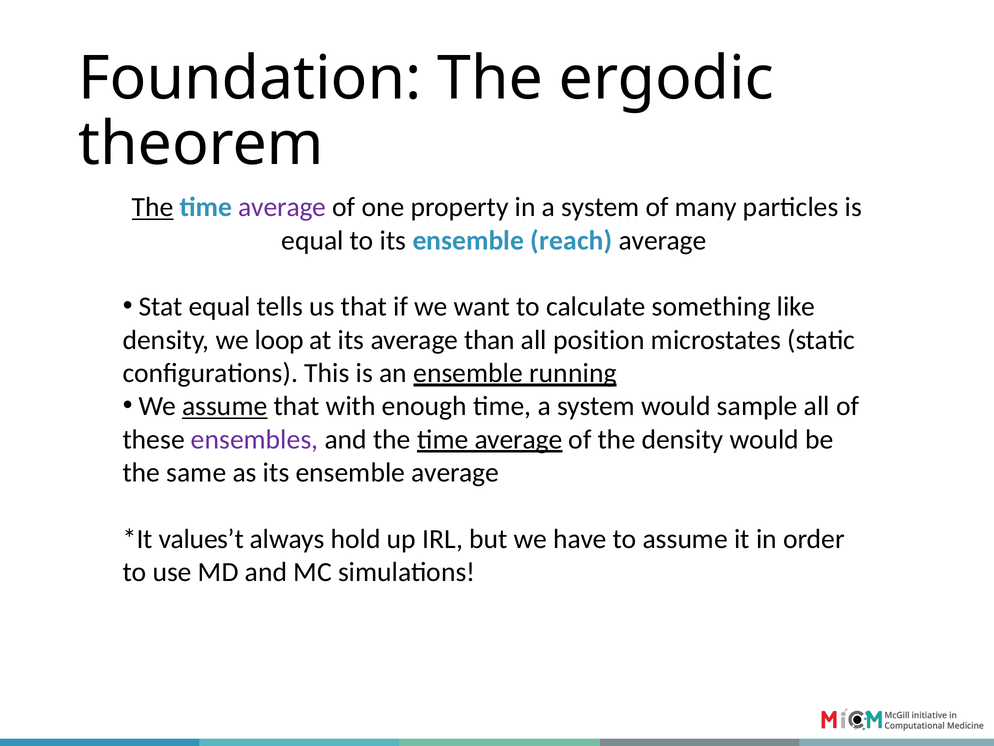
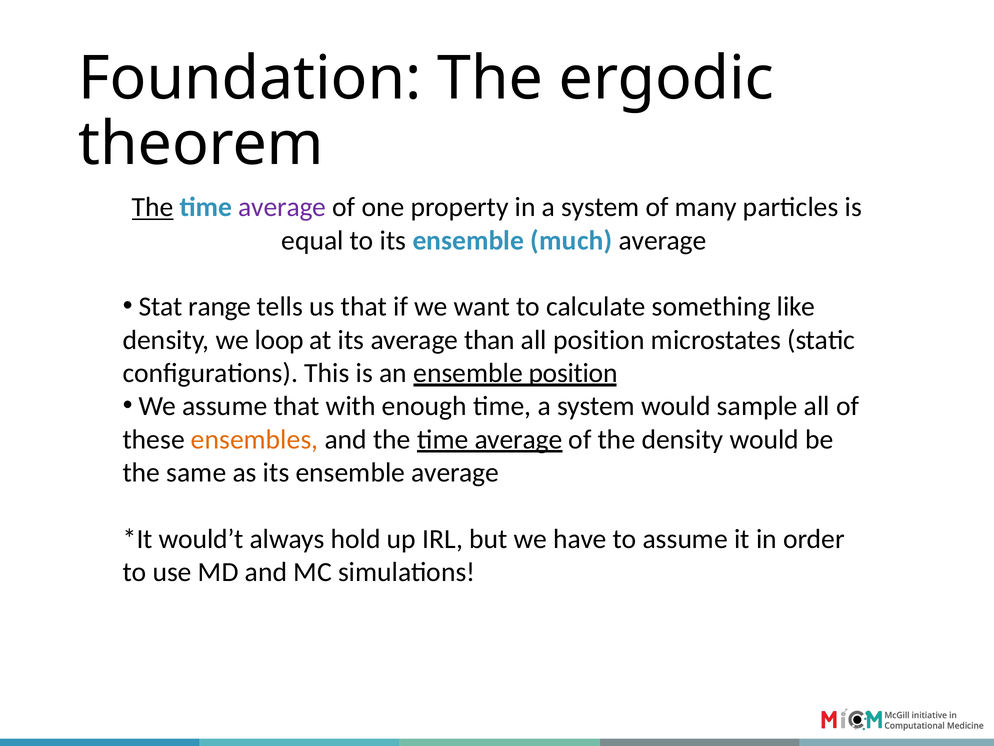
reach: reach -> much (571, 240)
Stat equal: equal -> range (220, 307)
ensemble running: running -> position (573, 373)
assume underline: present -> none (225, 406)
ensembles colour: purple -> orange (255, 439)
values’t: values’t -> would’t (201, 539)
